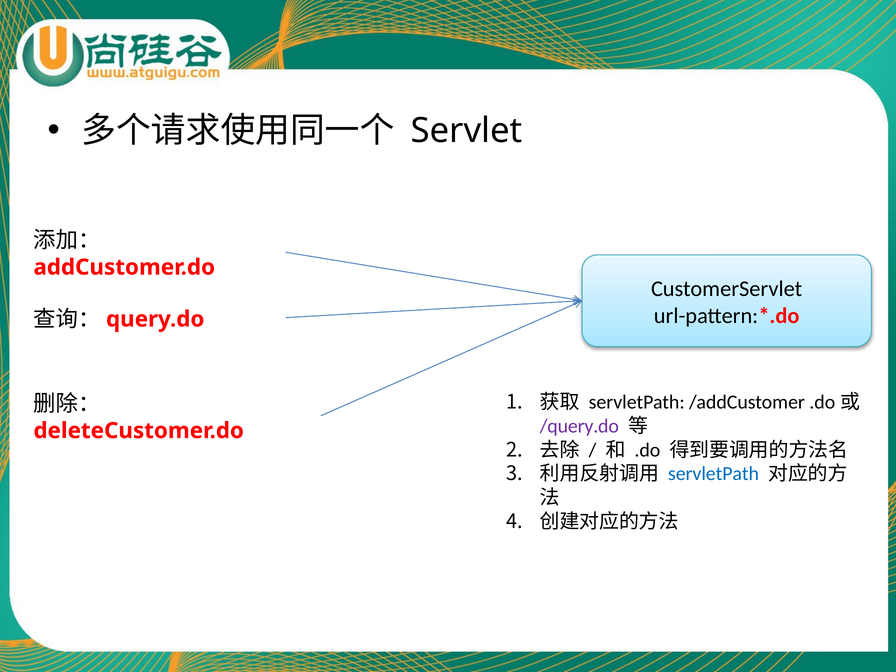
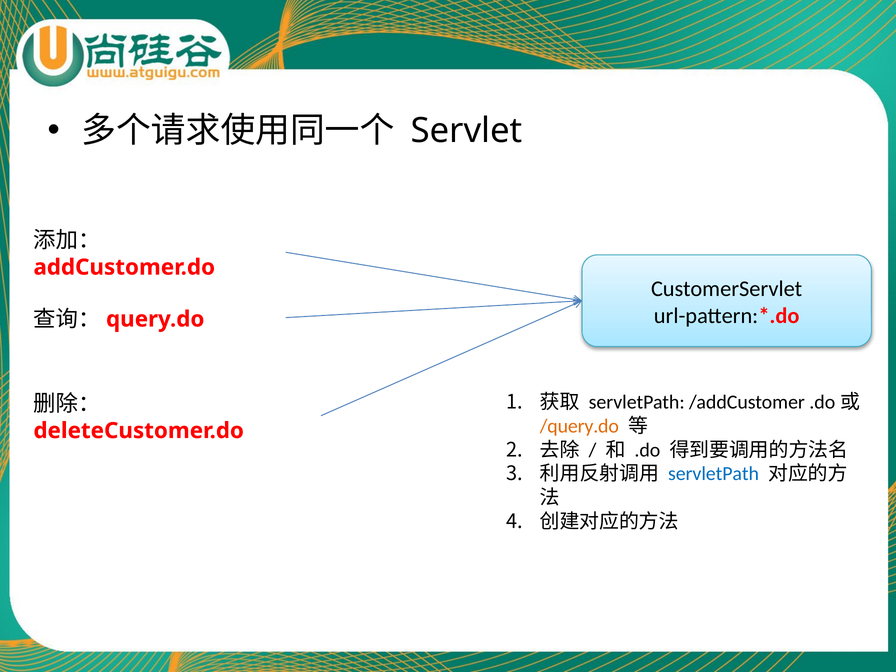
/query.do colour: purple -> orange (579, 426)
